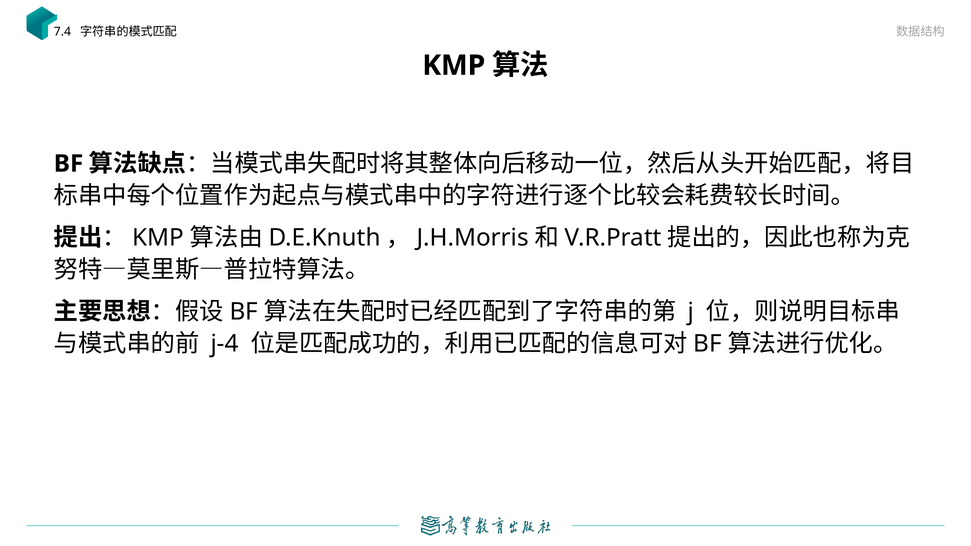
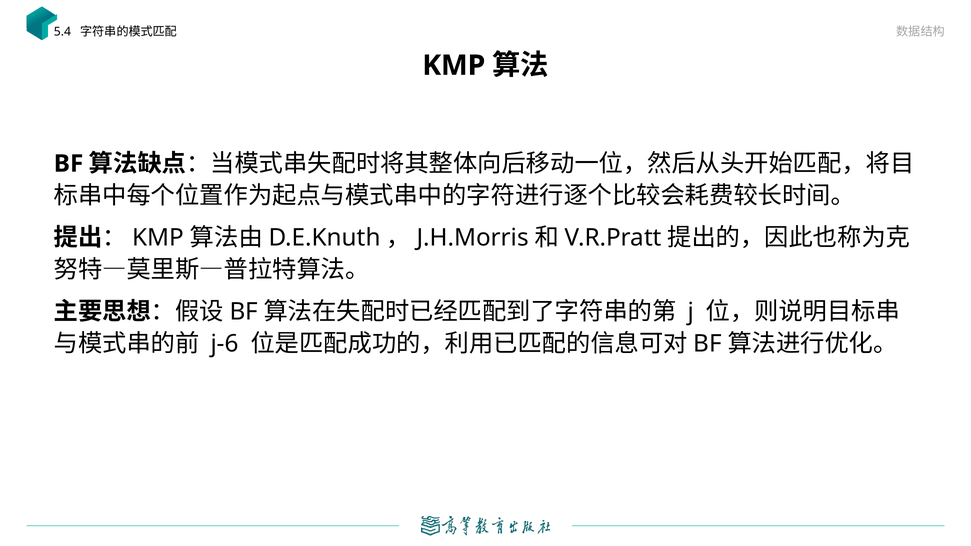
7.4: 7.4 -> 5.4 (62, 32)
j-4: j-4 -> j-6 (225, 344)
